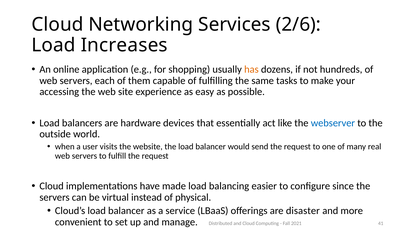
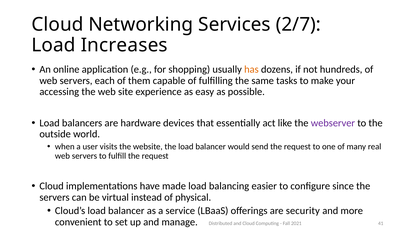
2/6: 2/6 -> 2/7 (298, 25)
webserver colour: blue -> purple (333, 123)
disaster: disaster -> security (303, 210)
